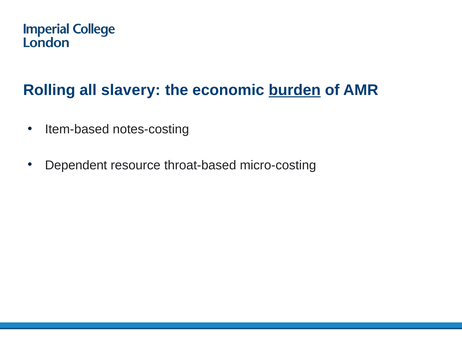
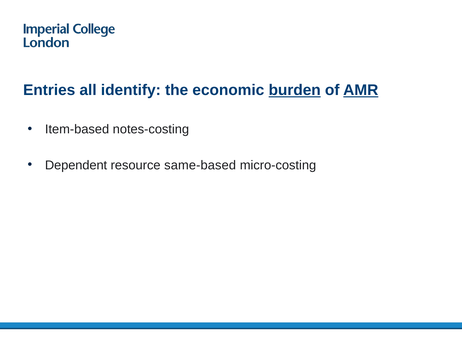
Rolling: Rolling -> Entries (49, 90)
slavery: slavery -> identify (131, 90)
AMR underline: none -> present (361, 90)
throat-based: throat-based -> same-based (200, 165)
